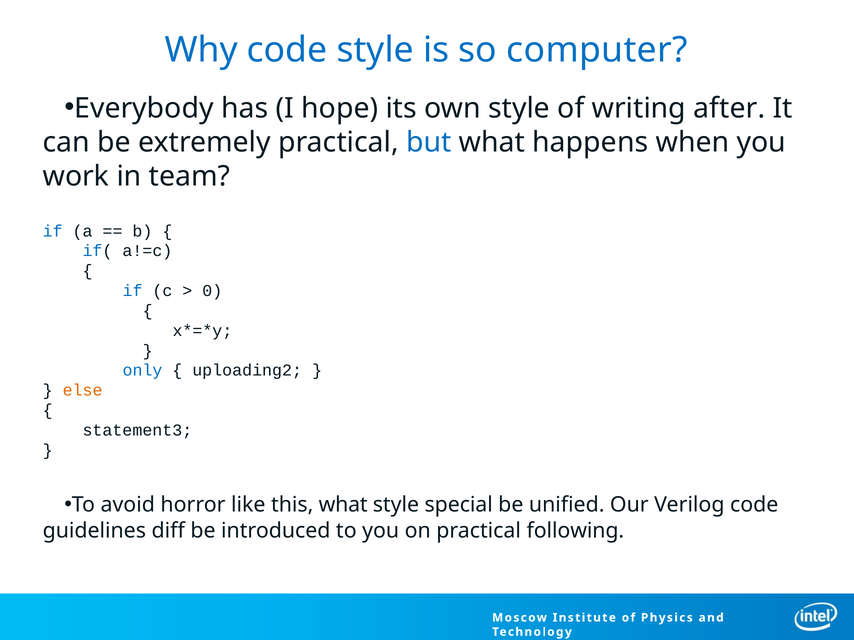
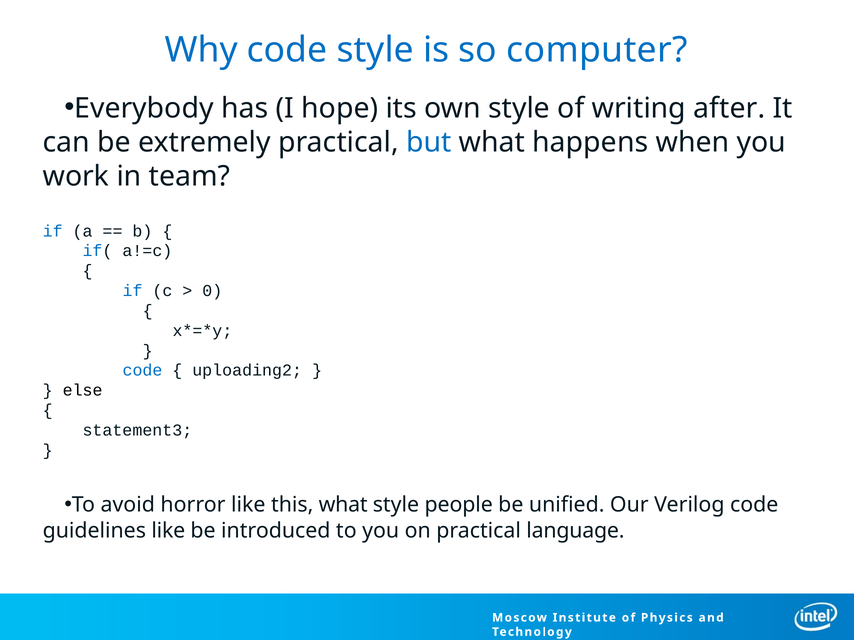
only: only -> code (142, 371)
else colour: orange -> black (83, 391)
special: special -> people (459, 505)
guidelines diff: diff -> like (168, 531)
following: following -> language (575, 531)
